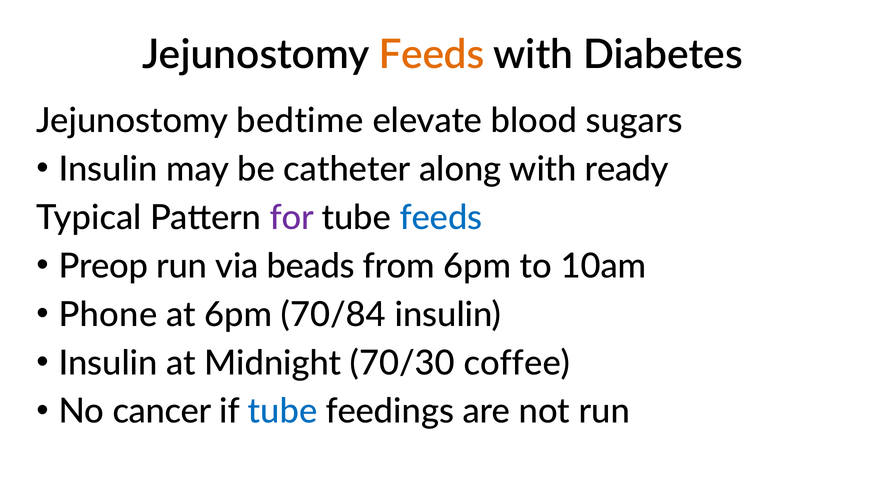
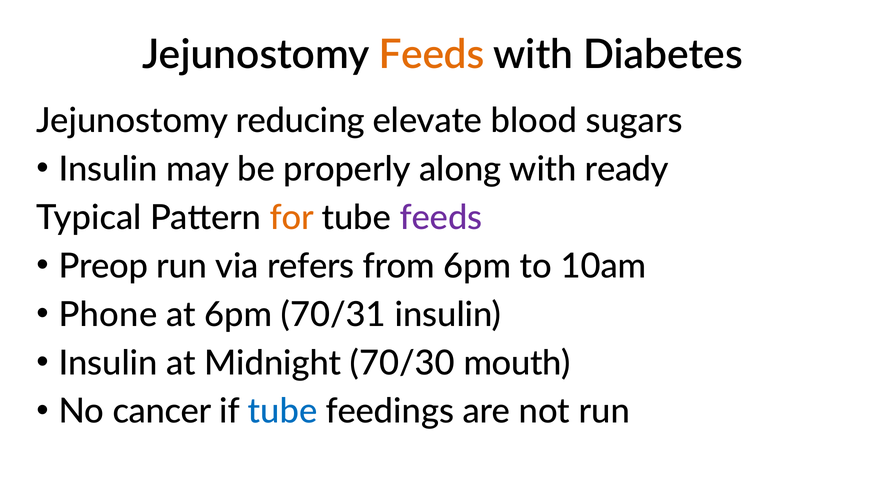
bedtime: bedtime -> reducing (300, 121)
catheter: catheter -> properly (347, 169)
for colour: purple -> orange (292, 218)
feeds colour: blue -> purple (441, 218)
beads: beads -> refers (311, 266)
70/84: 70/84 -> 70/31 (333, 314)
coffee: coffee -> mouth (517, 363)
